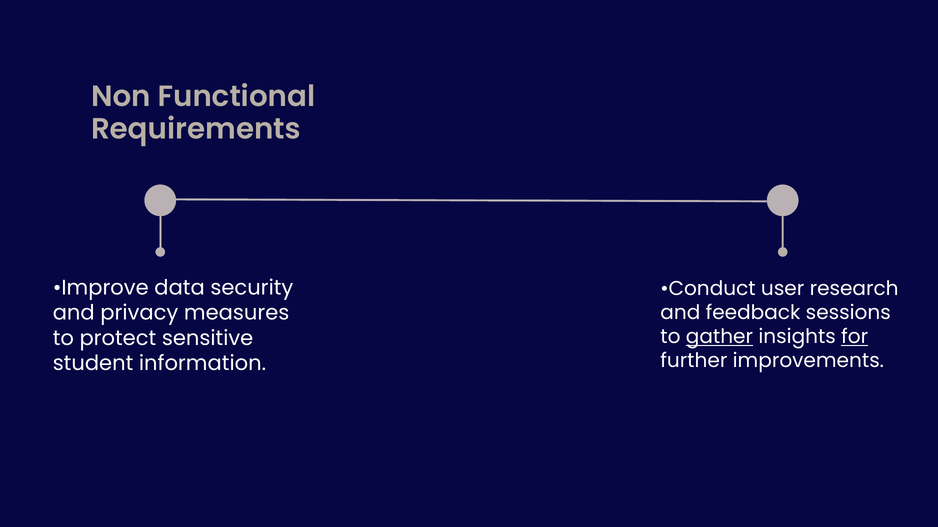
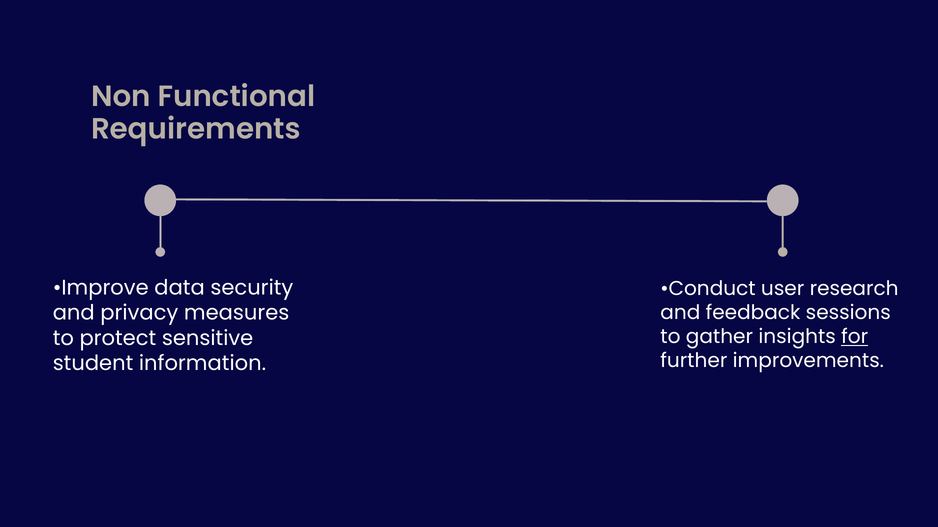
gather underline: present -> none (719, 337)
